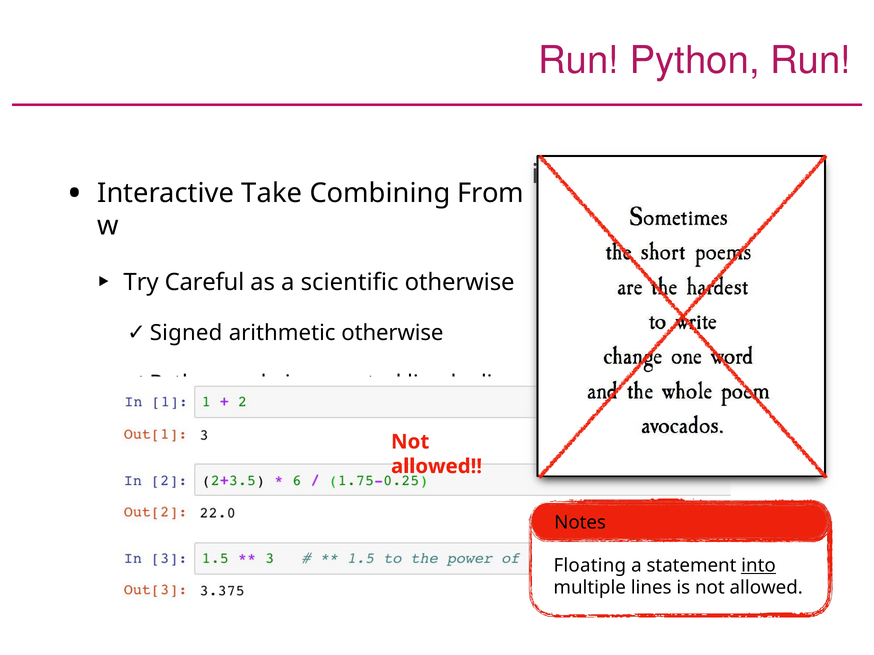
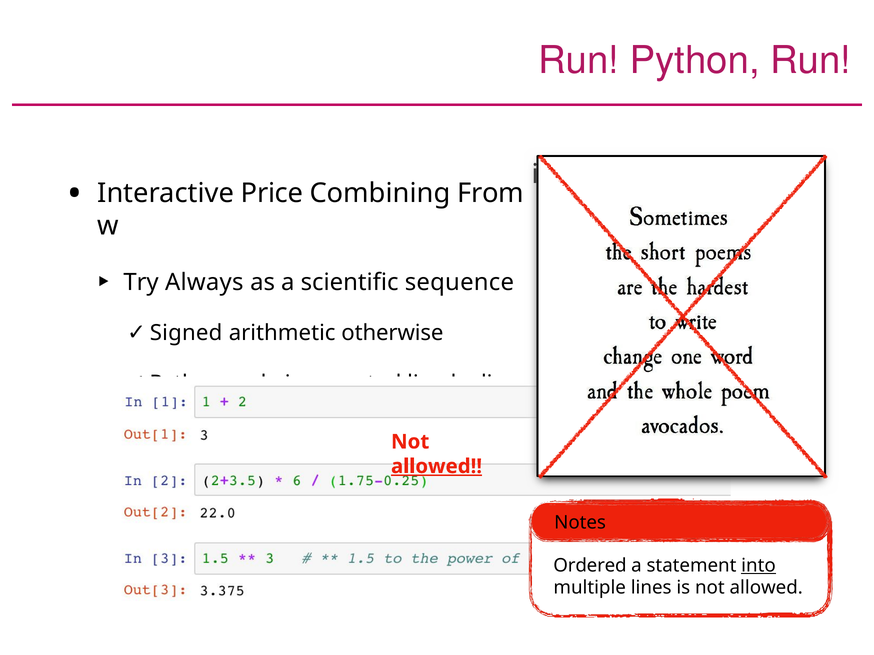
Take: Take -> Price (272, 193)
Careful: Careful -> Always (204, 283)
scientific otherwise: otherwise -> sequence (459, 283)
allowed underline: none -> present (437, 467)
Floating: Floating -> Ordered (590, 566)
